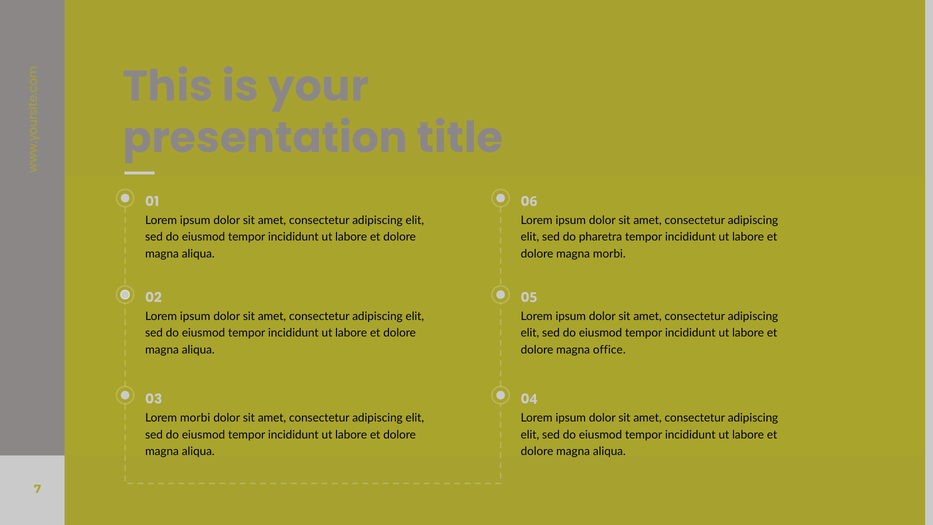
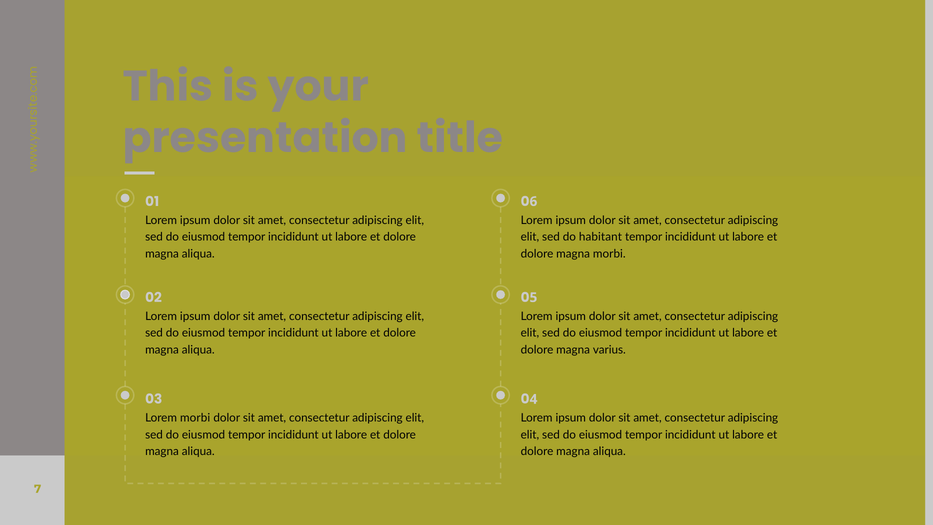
pharetra: pharetra -> habitant (600, 237)
office: office -> varius (609, 350)
